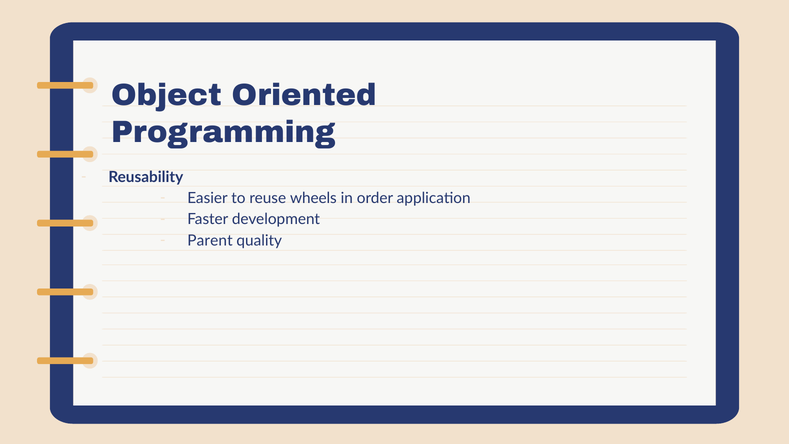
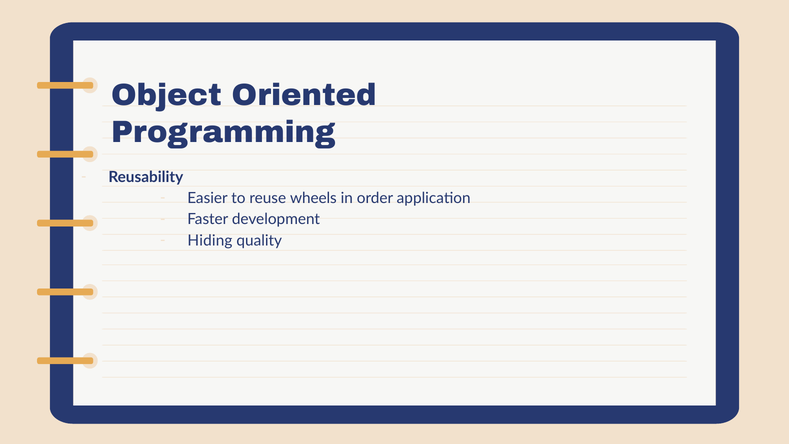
Parent: Parent -> Hiding (210, 240)
